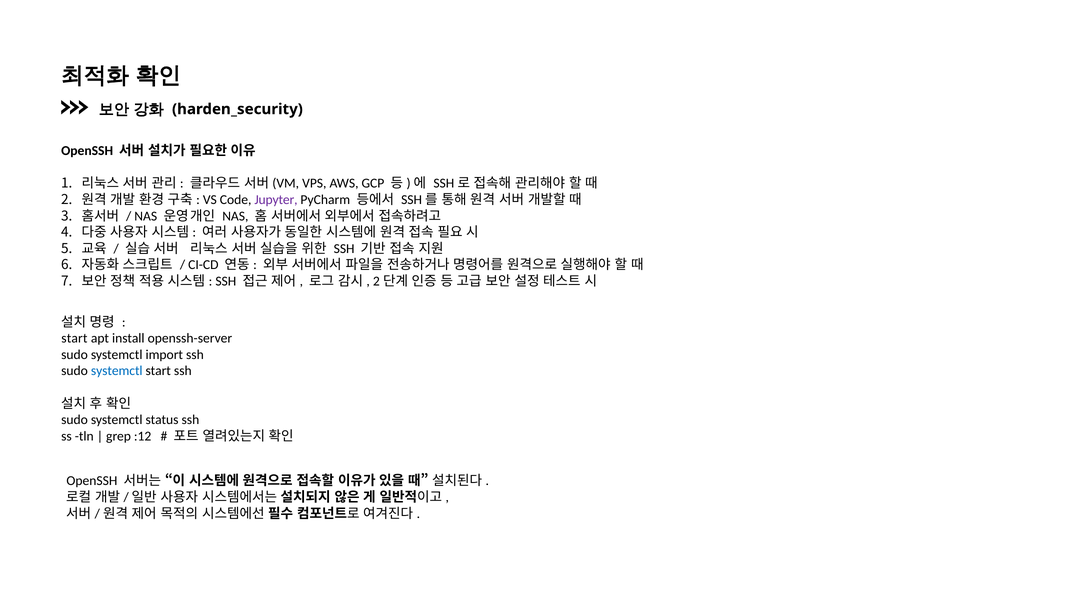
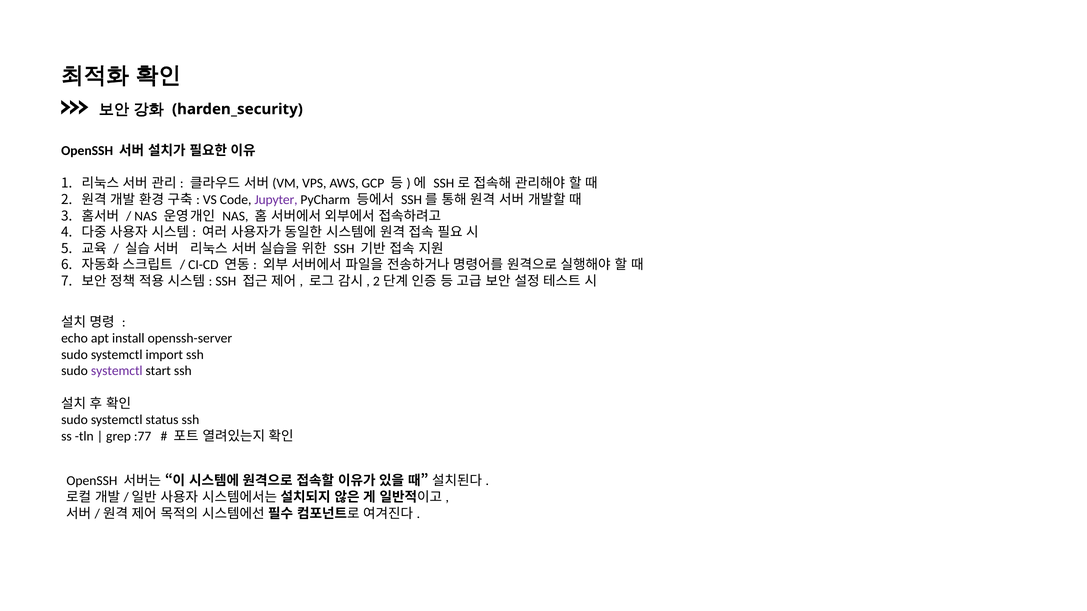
start: start -> echo (74, 339)
systemctl colour: blue -> purple (117, 371)
:12: :12 -> :77 (143, 436)
